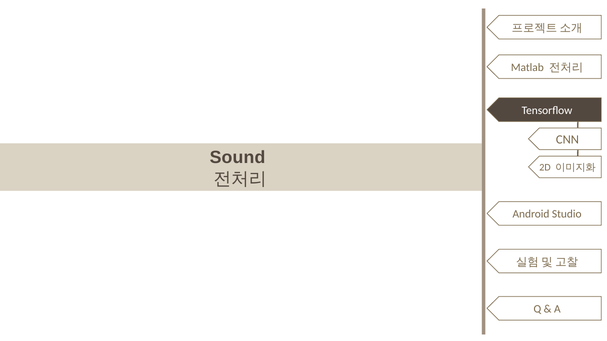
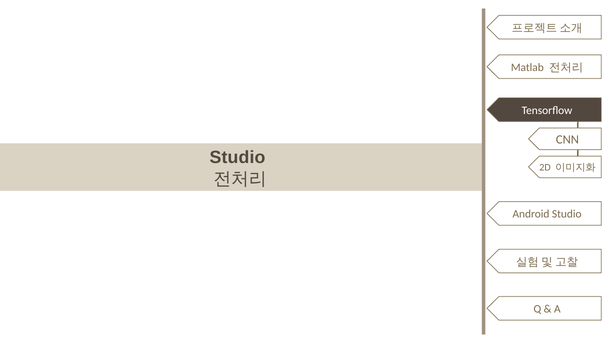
Sound: Sound -> Studio (237, 158)
